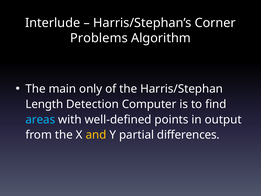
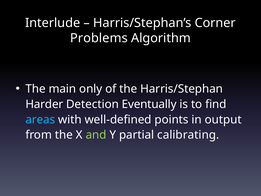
Length: Length -> Harder (44, 104)
Computer: Computer -> Eventually (149, 104)
and colour: yellow -> light green (96, 135)
differences: differences -> calibrating (188, 135)
